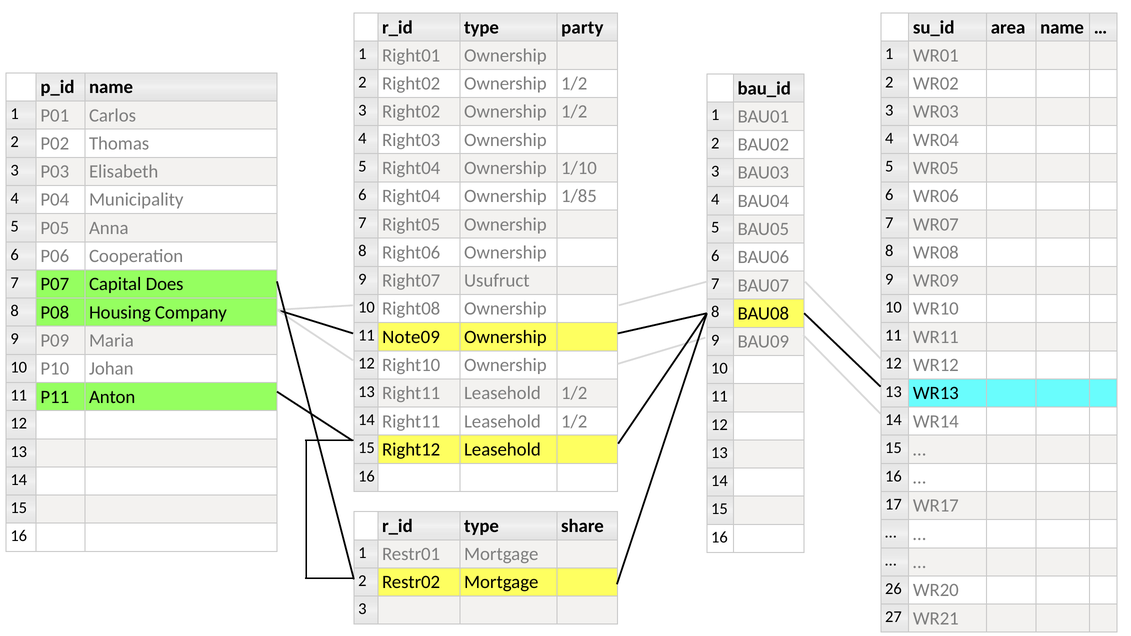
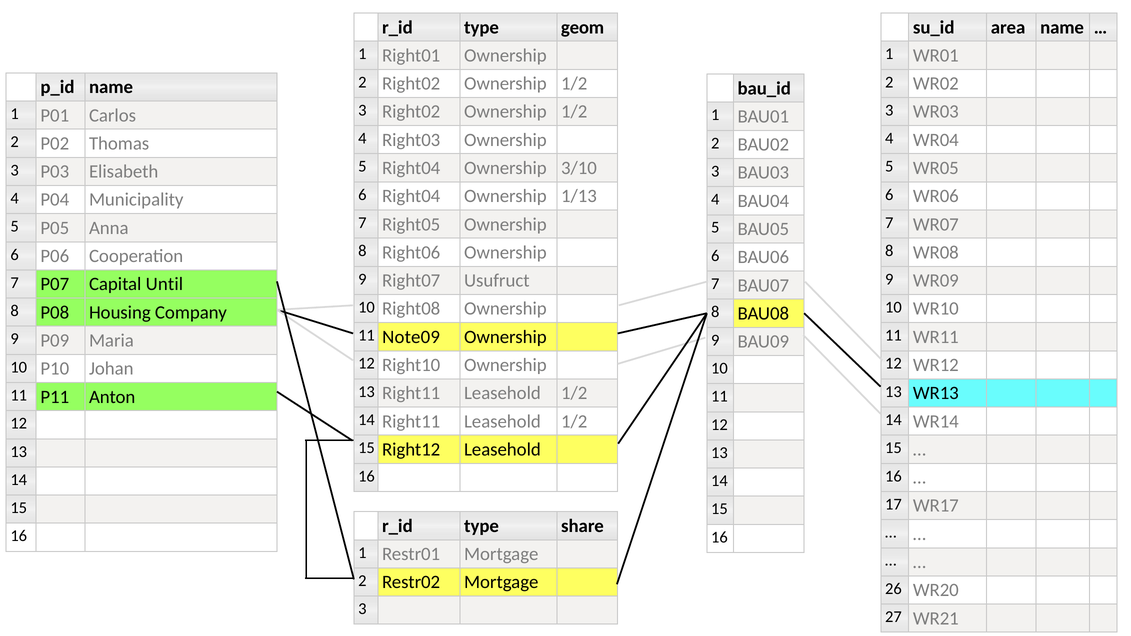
party: party -> geom (583, 27)
1/10: 1/10 -> 3/10 (579, 168)
1/85: 1/85 -> 1/13 (579, 196)
Does: Does -> Until (164, 284)
